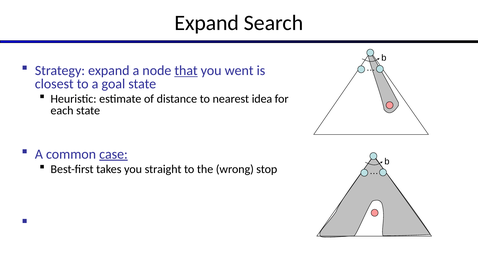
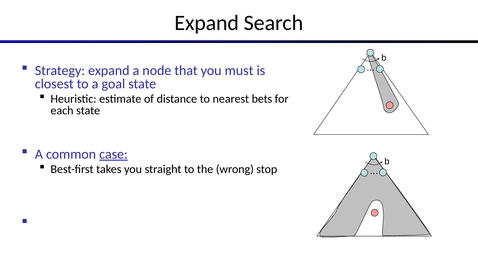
that underline: present -> none (186, 71)
went: went -> must (239, 71)
idea: idea -> bets (262, 99)
